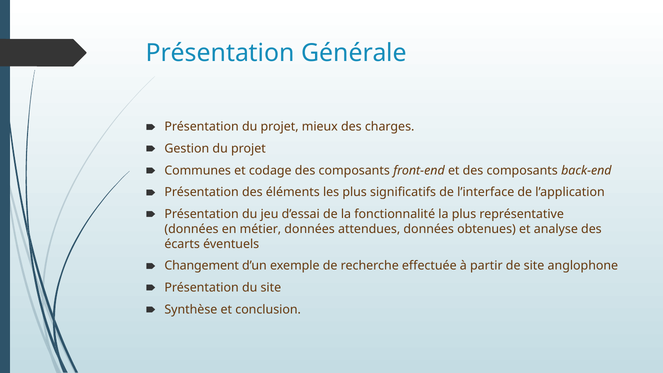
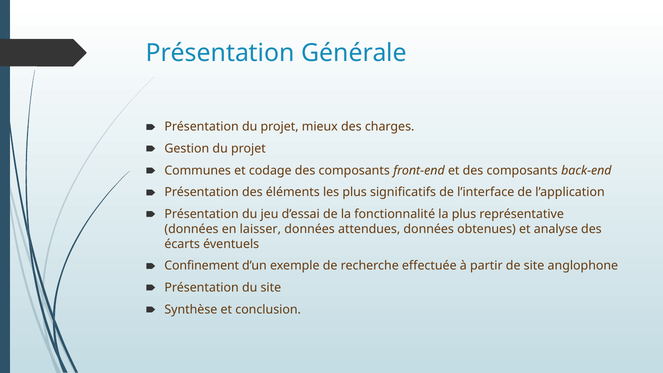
métier: métier -> laisser (260, 229)
Changement: Changement -> Confinement (202, 266)
